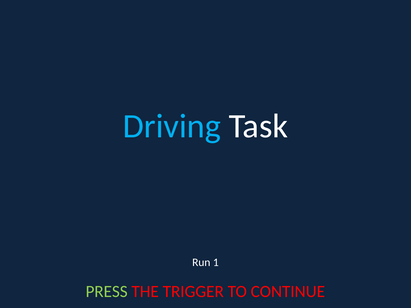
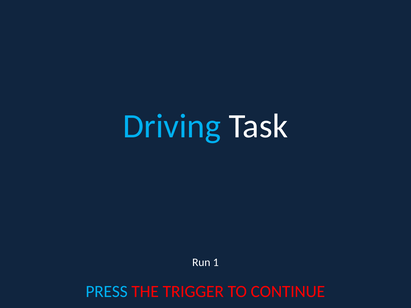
PRESS colour: light green -> light blue (107, 292)
